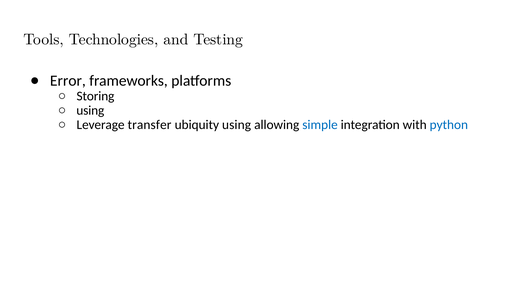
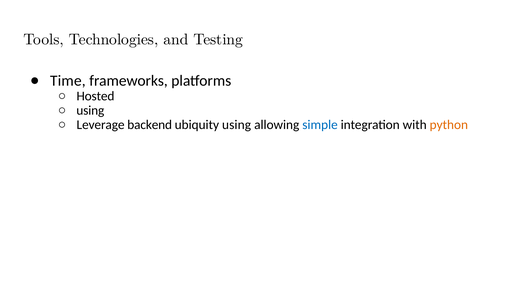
Error: Error -> Time (68, 81)
Storing: Storing -> Hosted (95, 96)
transfer: transfer -> backend (150, 125)
python colour: blue -> orange (449, 125)
